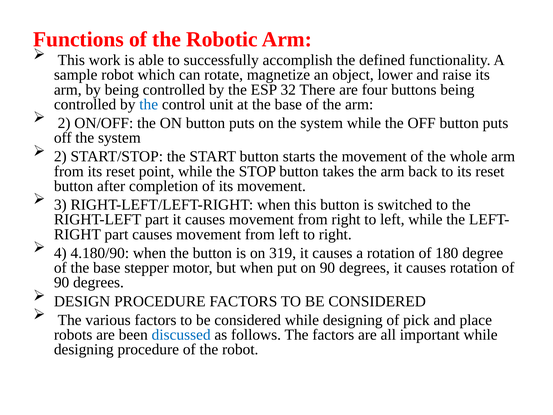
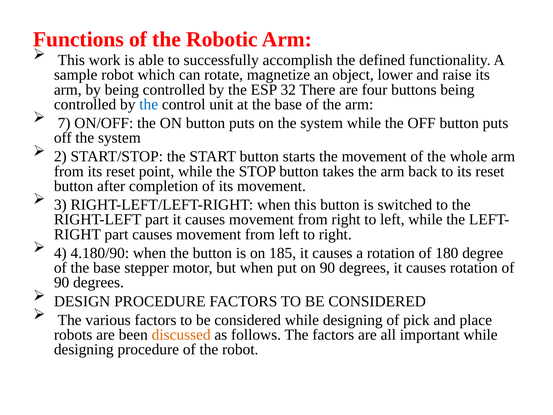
2: 2 -> 7 (64, 123)
319: 319 -> 185 (283, 253)
discussed colour: blue -> orange (181, 335)
